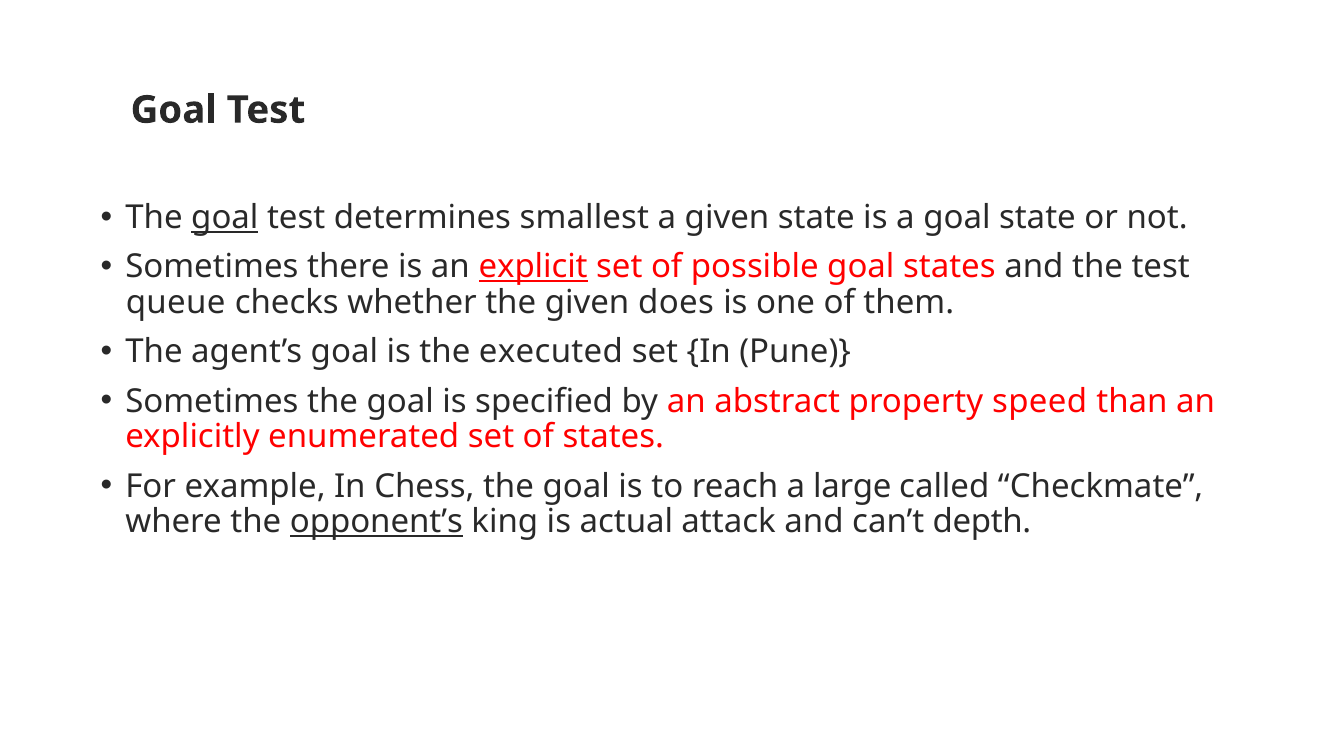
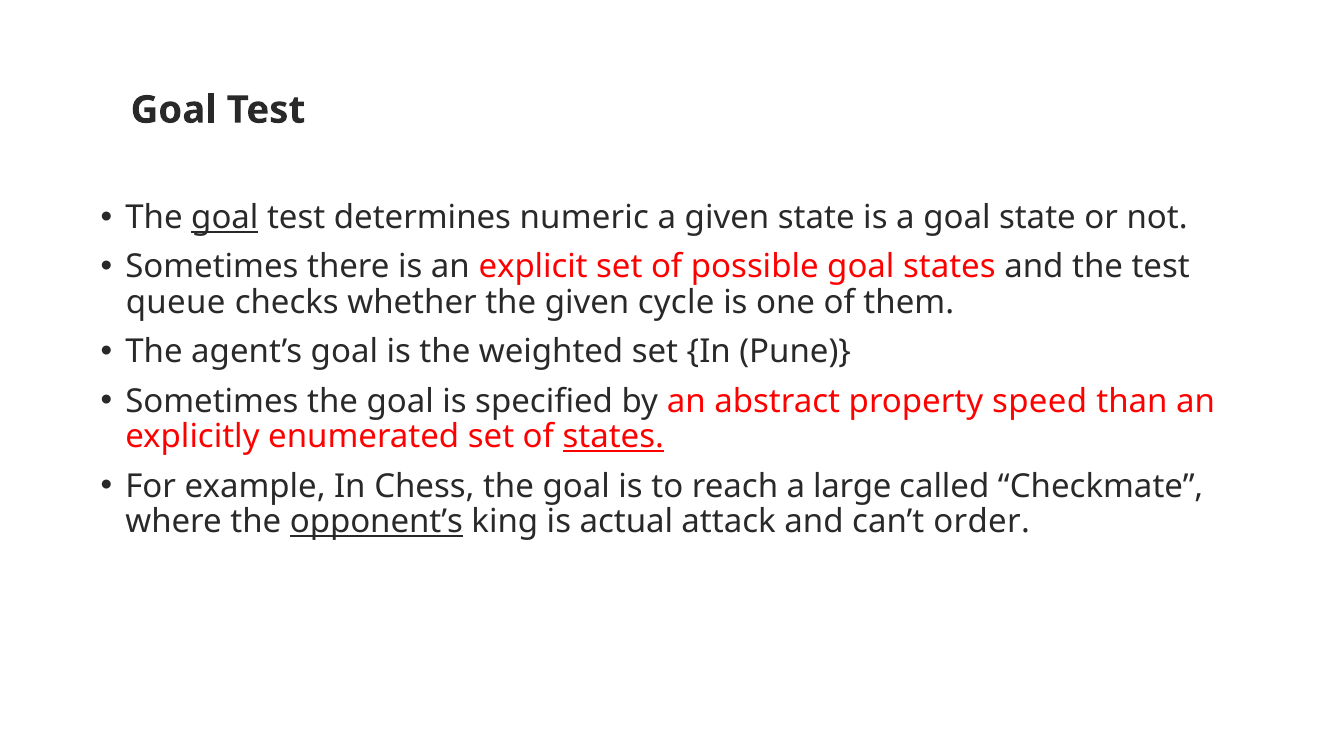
smallest: smallest -> numeric (584, 218)
explicit underline: present -> none (533, 267)
does: does -> cycle (676, 303)
executed: executed -> weighted (551, 352)
states underline: none -> present (613, 437)
depth: depth -> order (982, 522)
